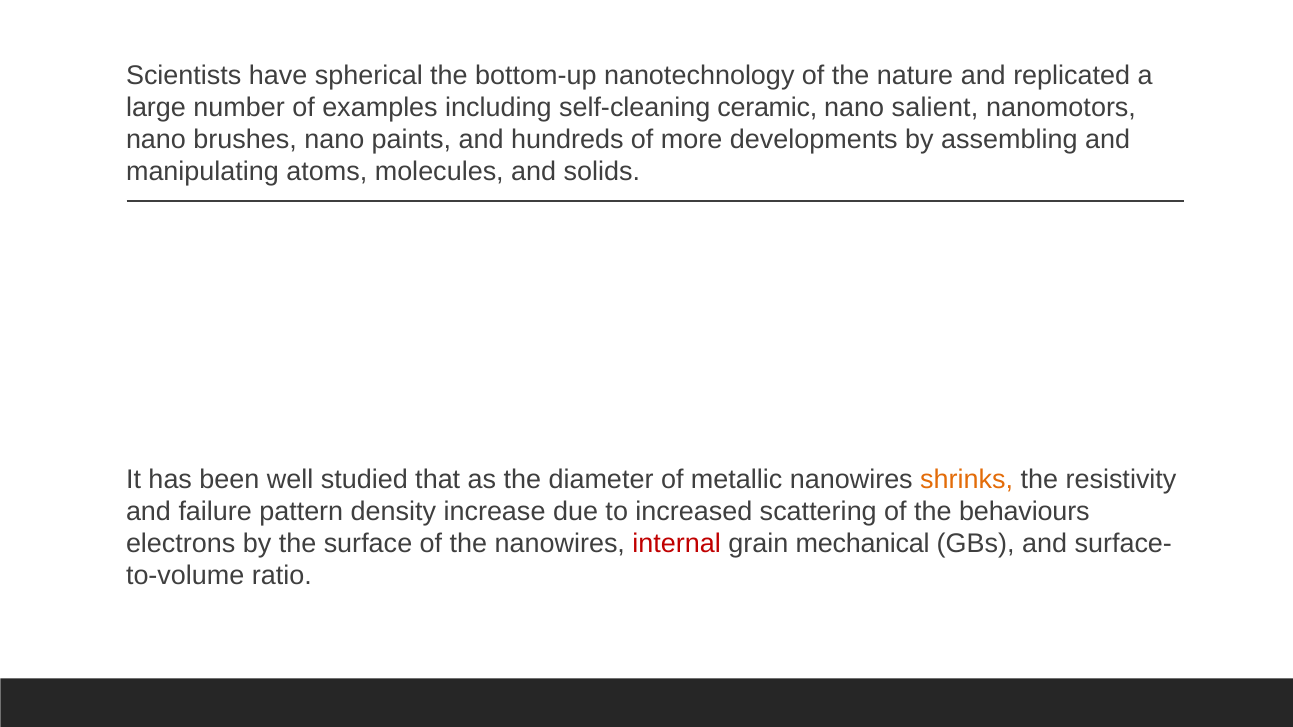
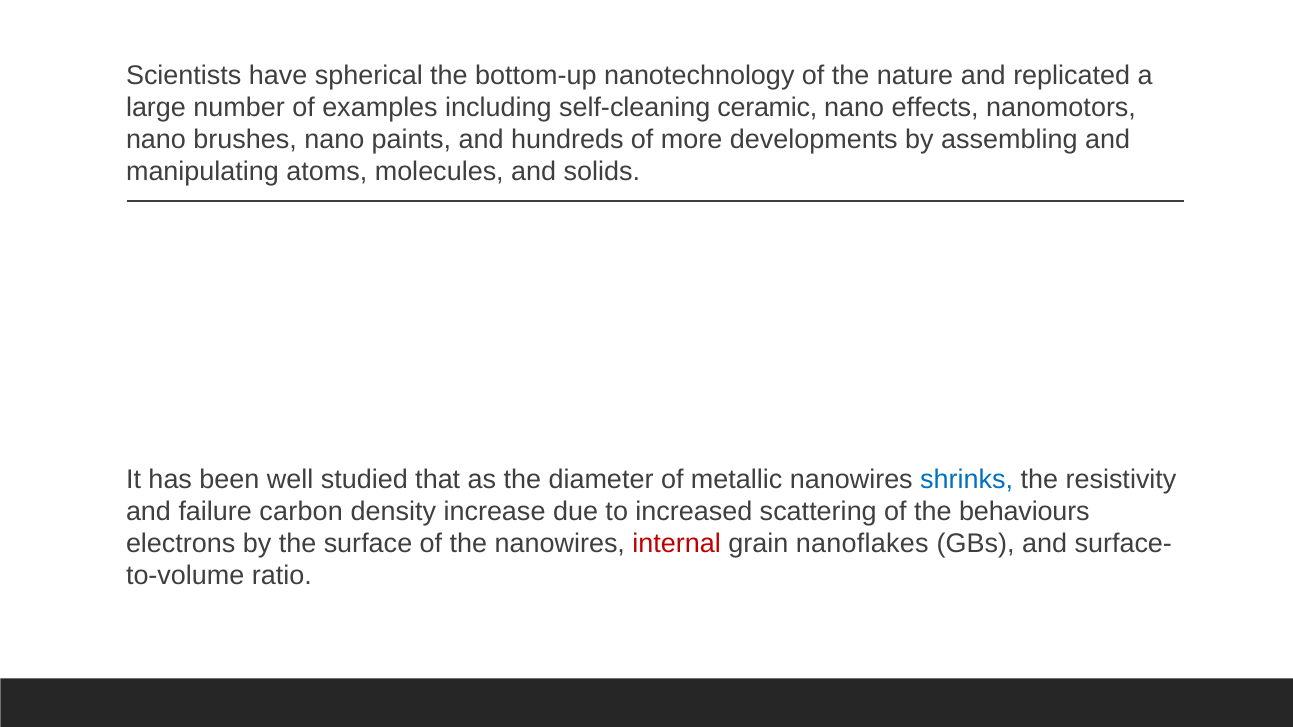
salient: salient -> effects (935, 108)
shrinks colour: orange -> blue (967, 480)
pattern: pattern -> carbon (301, 512)
mechanical: mechanical -> nanoflakes (862, 544)
